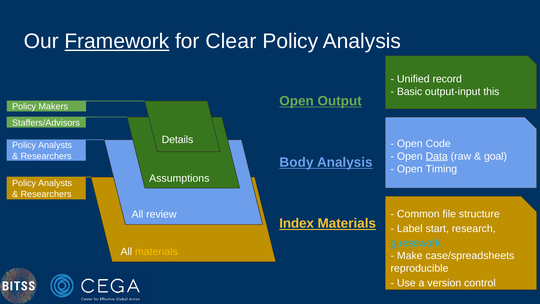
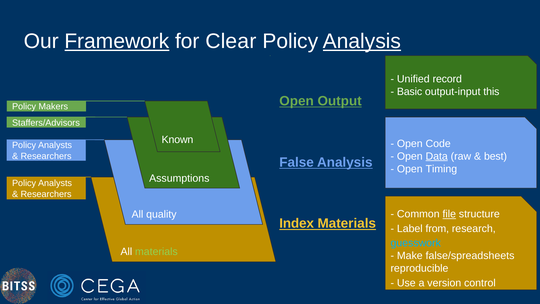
Analysis underline: none -> present (362, 41)
Details: Details -> Known (177, 140)
goal: goal -> best (495, 156)
Body: Body -> False (297, 162)
file underline: none -> present (449, 214)
review: review -> quality (161, 214)
start: start -> from (437, 228)
materials colour: yellow -> light green (156, 251)
case/spreadsheets: case/spreadsheets -> false/spreadsheets (470, 256)
